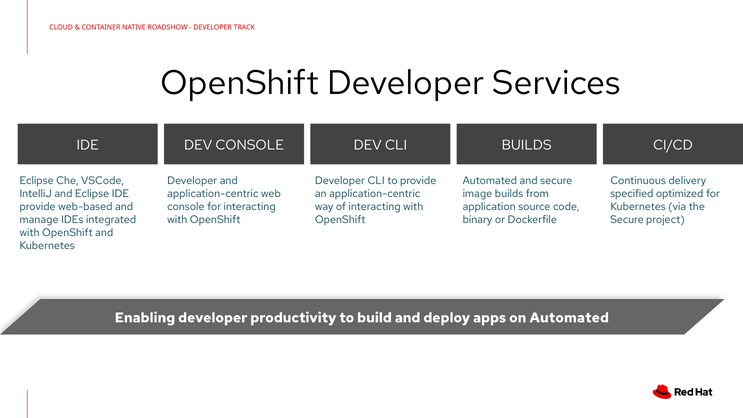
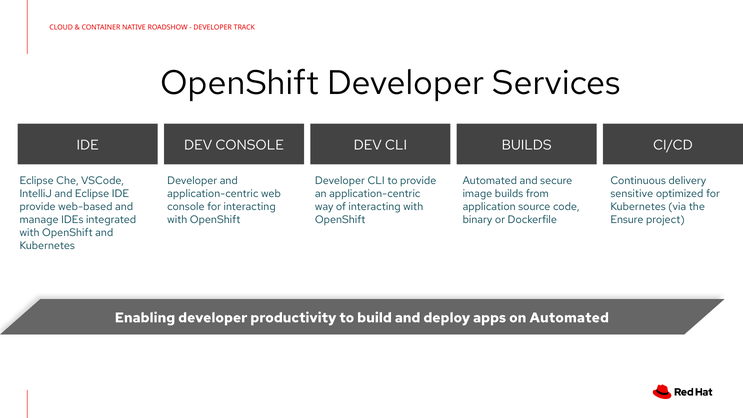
specified: specified -> sensitive (632, 194)
Secure: Secure -> Ensure (627, 220)
